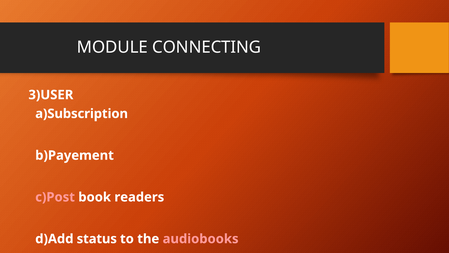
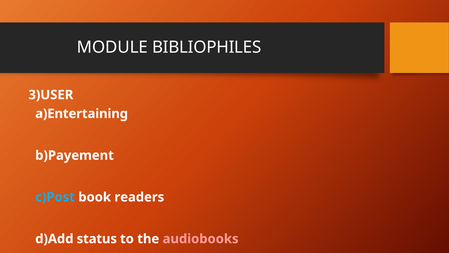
CONNECTING: CONNECTING -> BIBLIOPHILES (207, 47)
a)Subscription: a)Subscription -> a)Entertaining (82, 114)
c)Post colour: pink -> light blue (55, 197)
